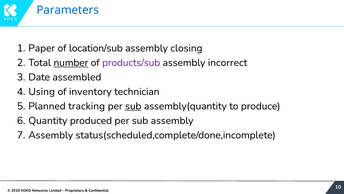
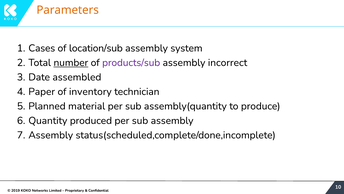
Parameters colour: blue -> orange (68, 10)
Paper: Paper -> Cases (42, 48)
closing: closing -> system (186, 48)
Using: Using -> Paper (42, 91)
tracking: tracking -> material (87, 106)
sub underline: present -> none (133, 106)
